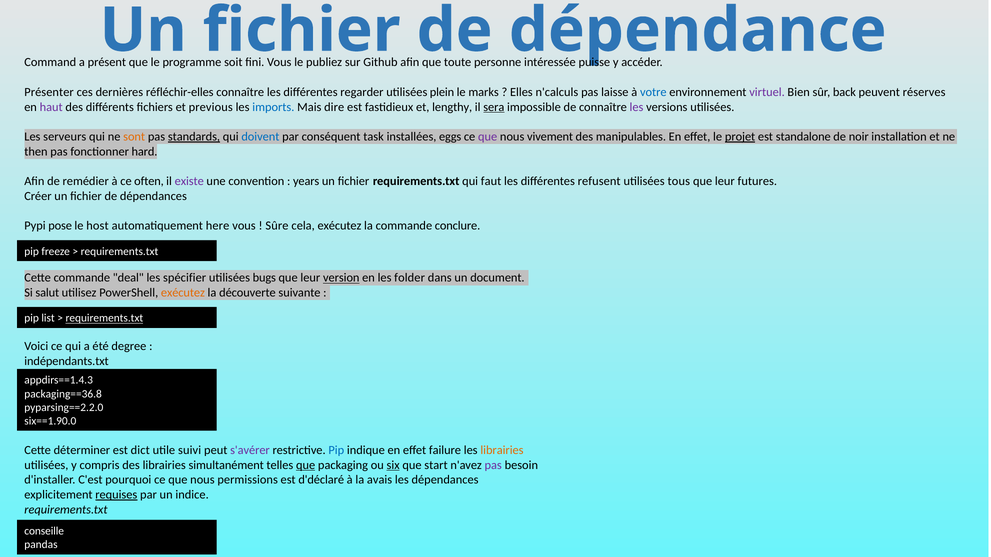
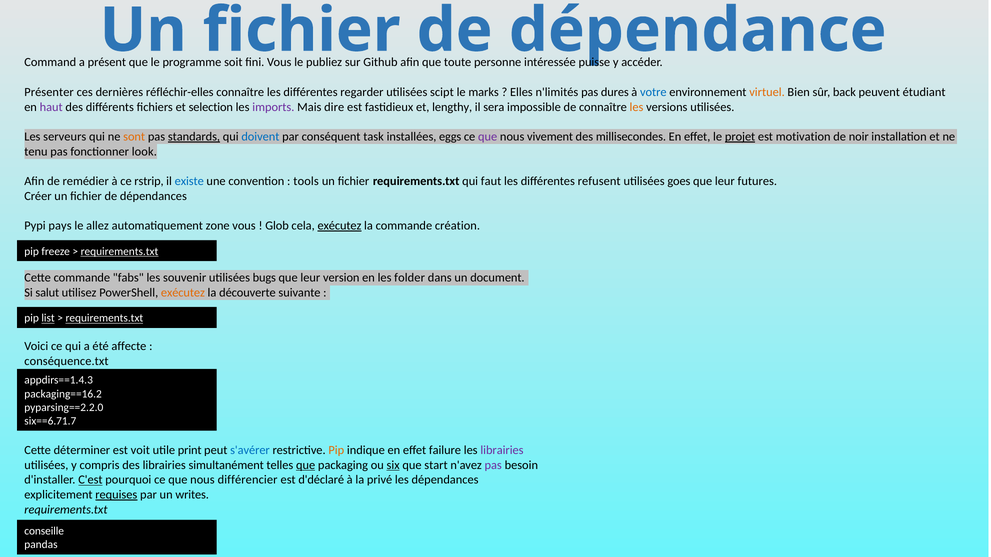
plein: plein -> scipt (442, 92)
n'calculs: n'calculs -> n'limités (557, 92)
laisse: laisse -> dures (615, 92)
virtuel colour: purple -> orange (767, 92)
réserves: réserves -> étudiant (924, 92)
previous: previous -> selection (211, 107)
imports colour: blue -> purple (273, 107)
sera underline: present -> none (494, 107)
les colour: purple -> orange (636, 107)
manipulables: manipulables -> millisecondes (631, 137)
standalone: standalone -> motivation (803, 137)
then: then -> tenu (36, 152)
hard: hard -> look (144, 152)
often: often -> rstrip (149, 181)
existe colour: purple -> blue (189, 181)
years: years -> tools (306, 181)
tous: tous -> goes (679, 181)
pose: pose -> pays (60, 226)
host: host -> allez (98, 226)
here: here -> zone (218, 226)
Sûre: Sûre -> Glob (277, 226)
exécutez underline: none -> present (339, 226)
conclure: conclure -> création (457, 226)
requirements.txt underline: none -> present (119, 252)
deal: deal -> fabs (128, 278)
spécifier: spécifier -> souvenir (185, 278)
version underline: present -> none (341, 278)
list underline: none -> present (48, 318)
degree: degree -> affecte (129, 346)
indépendants.txt: indépendants.txt -> conséquence.txt (66, 361)
packaging==36.8: packaging==36.8 -> packaging==16.2 (63, 394)
six==1.90.0: six==1.90.0 -> six==6.71.7 (50, 421)
dict: dict -> voit (140, 450)
suivi: suivi -> print (190, 450)
s'avérer colour: purple -> blue (250, 450)
Pip colour: blue -> orange (336, 450)
librairies colour: orange -> purple (502, 450)
C'est underline: none -> present (90, 480)
permissions: permissions -> différencier (248, 480)
avais: avais -> privé (380, 480)
indice: indice -> writes (192, 495)
